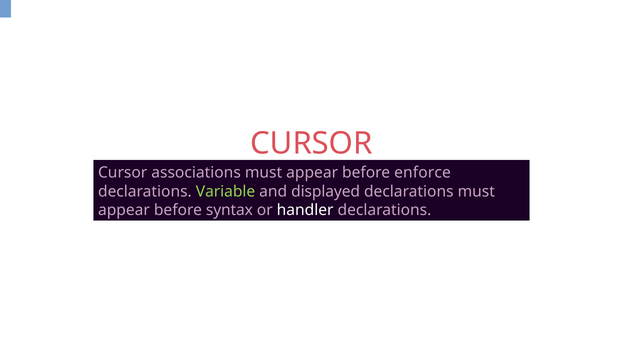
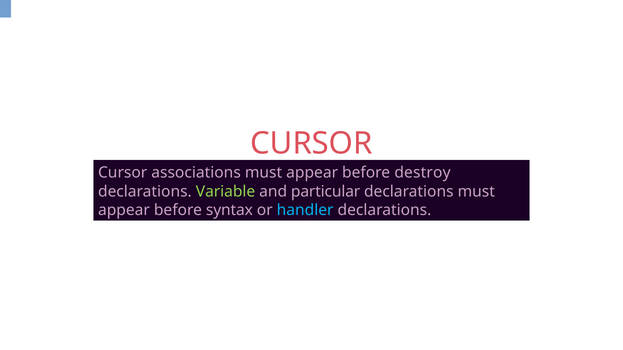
enforce: enforce -> destroy (422, 173)
displayed: displayed -> particular (326, 192)
handler colour: white -> light blue (305, 210)
